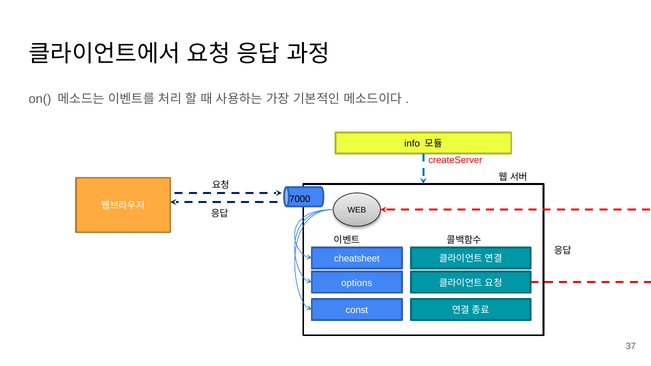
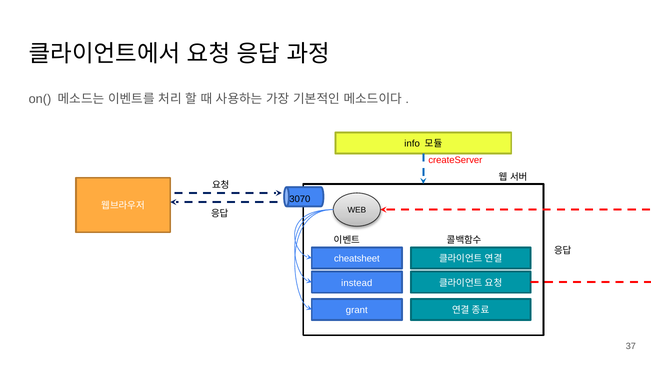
7000: 7000 -> 3070 (300, 199)
options: options -> instead (357, 283)
const: const -> grant (357, 310)
